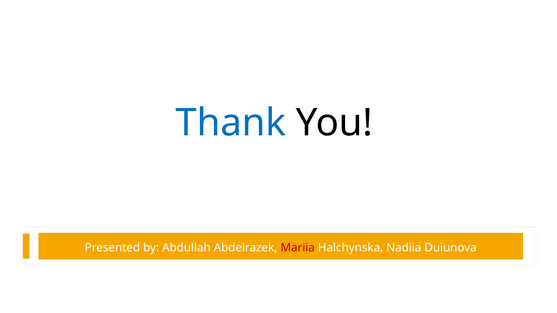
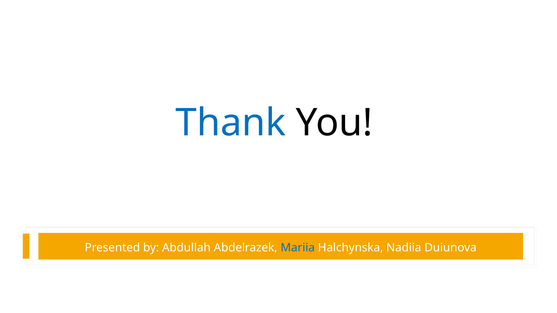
Mariia colour: red -> blue (298, 248)
